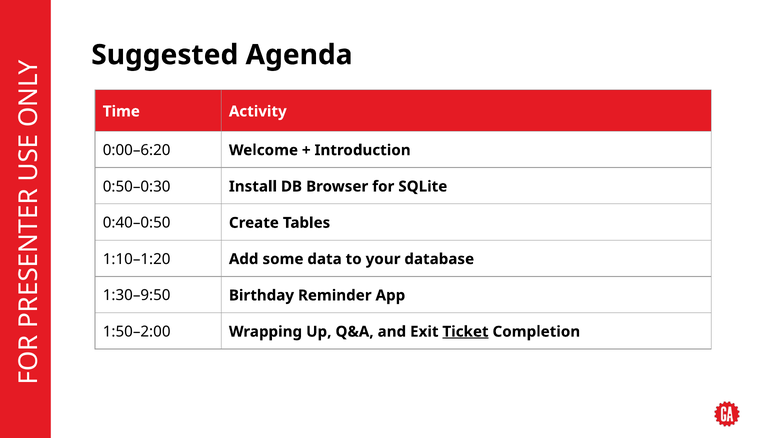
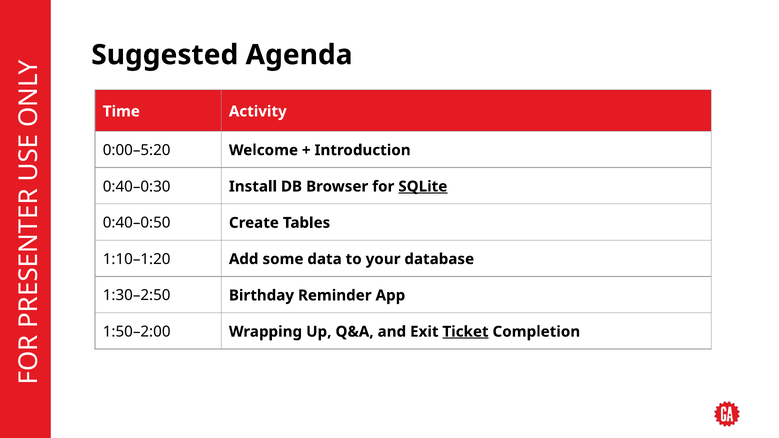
0:00–6:20: 0:00–6:20 -> 0:00–5:20 (137, 150)
0:50–0:30: 0:50–0:30 -> 0:40–0:30 (137, 187)
SQLite underline: none -> present (423, 187)
1:30–9:50: 1:30–9:50 -> 1:30–2:50 (137, 296)
